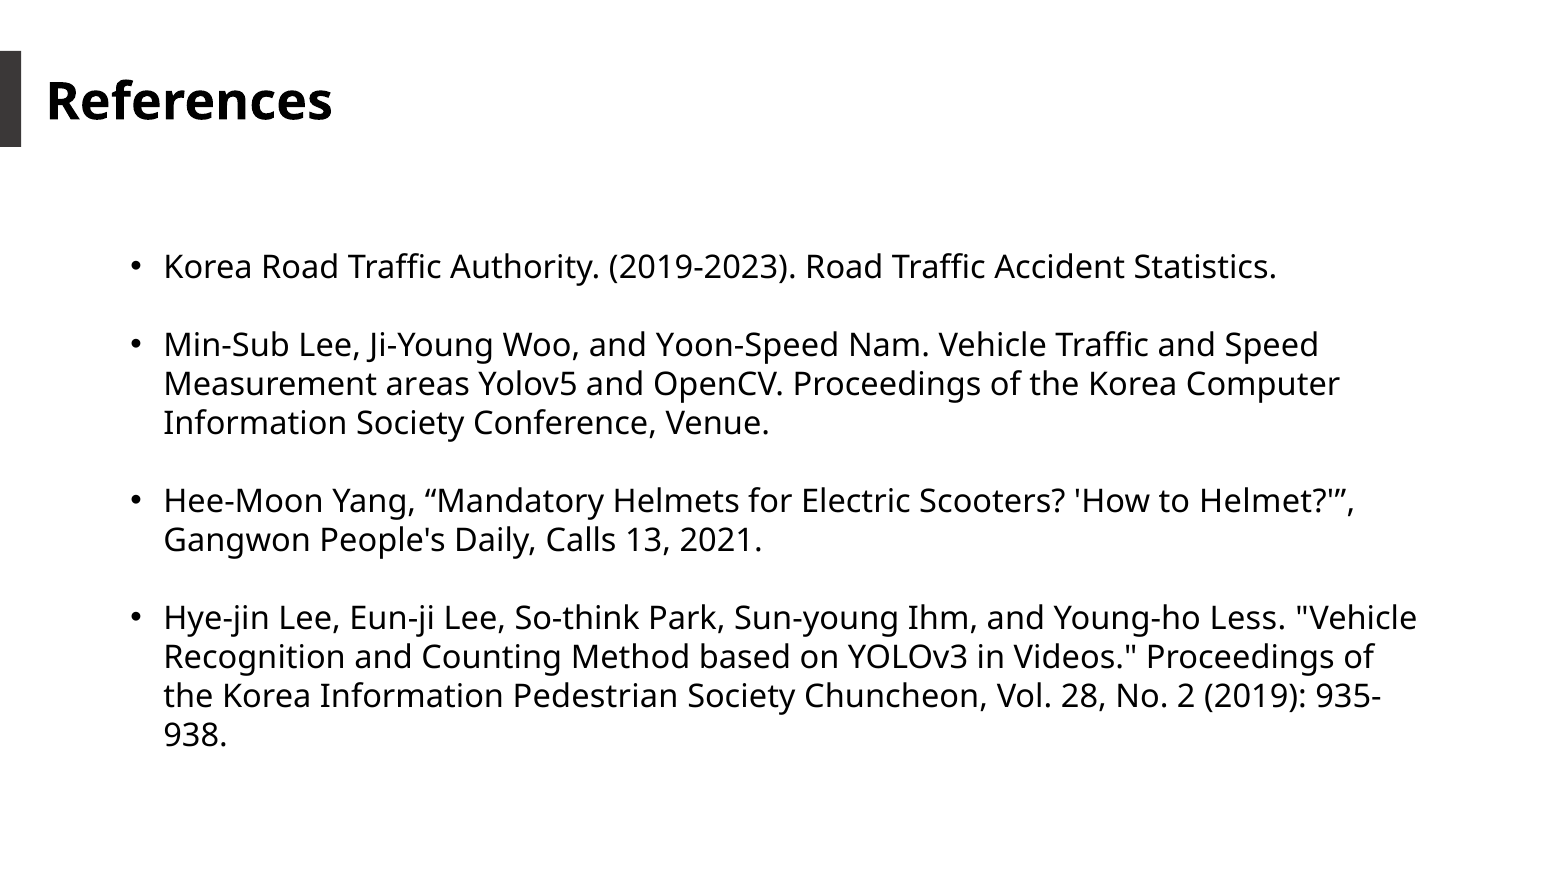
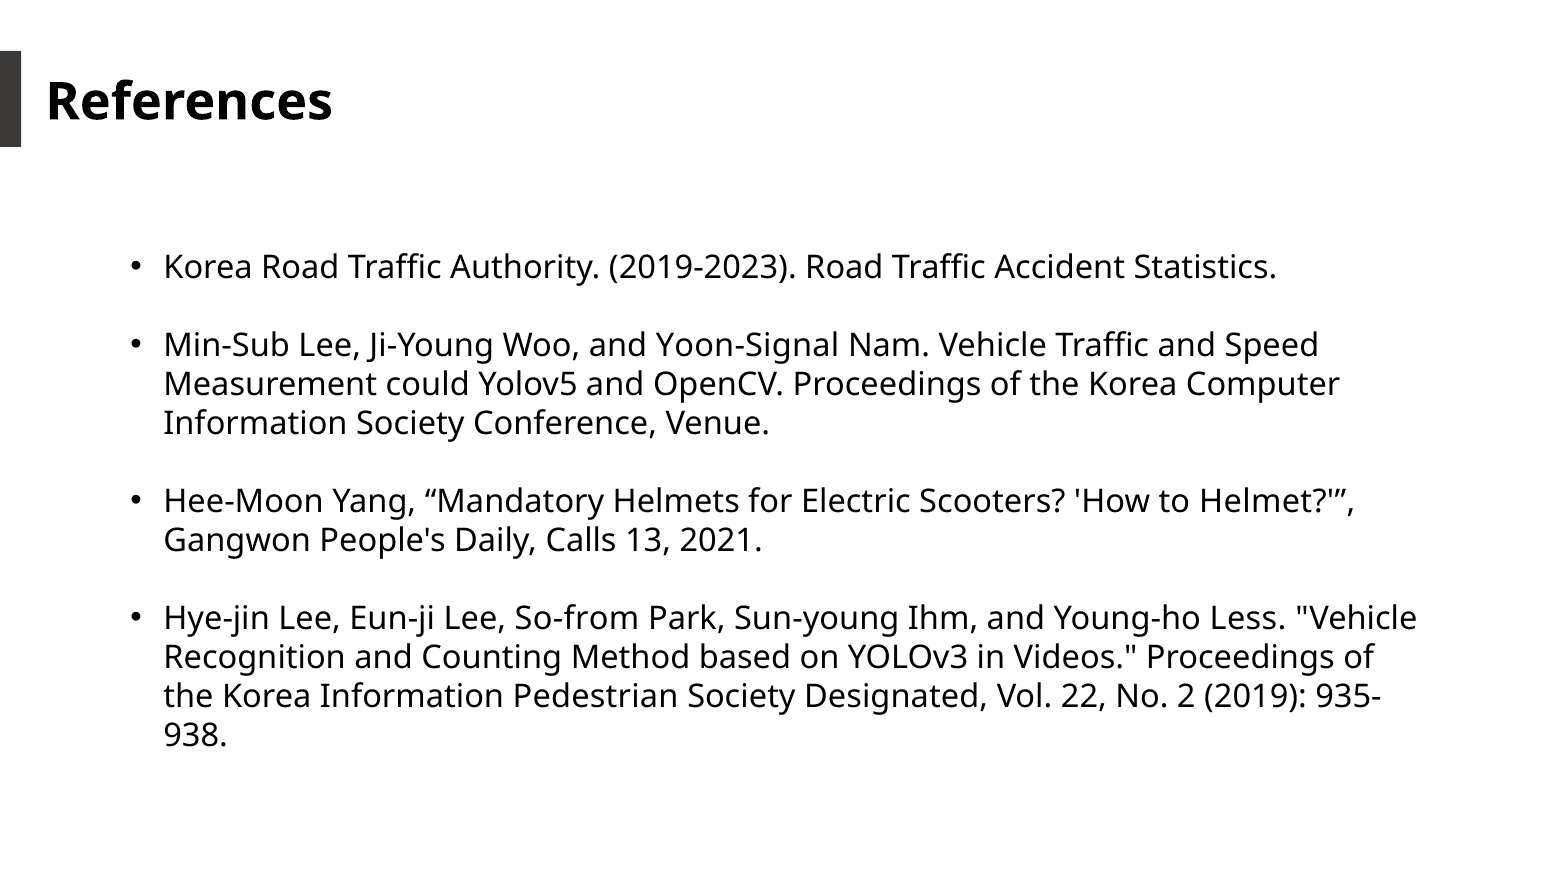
Yoon-Speed: Yoon-Speed -> Yoon-Signal (748, 346)
areas: areas -> could (428, 385)
So-think: So-think -> So-from (577, 619)
Chuncheon: Chuncheon -> Designated (896, 697)
28: 28 -> 22 (1084, 697)
